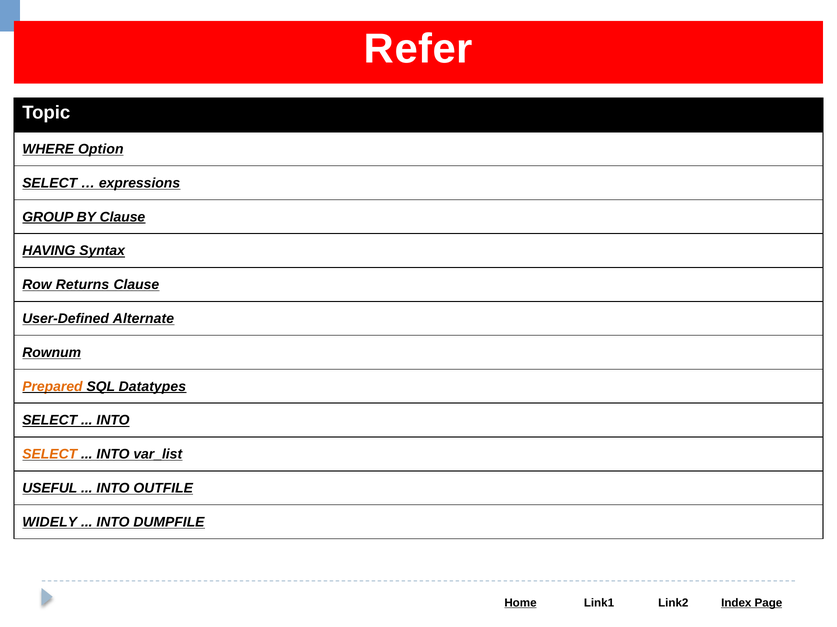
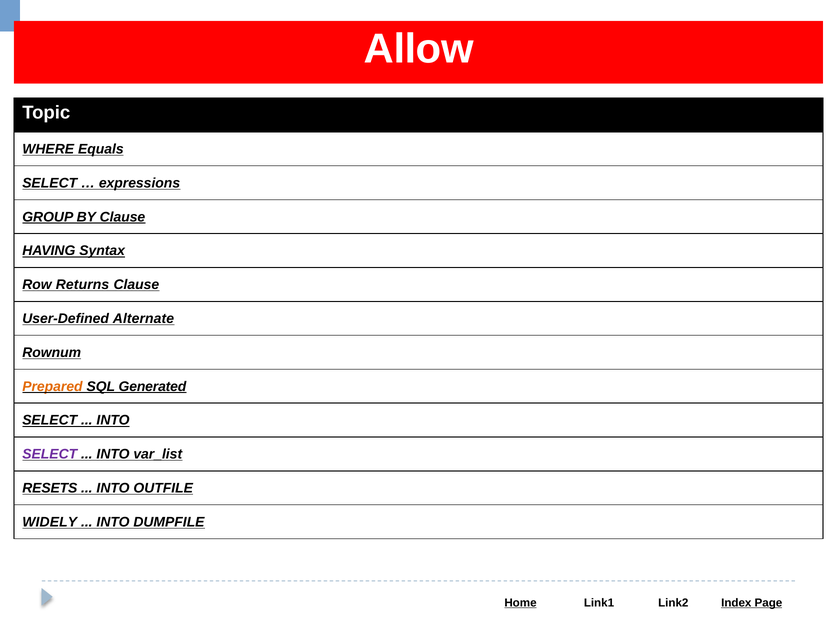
Refer: Refer -> Allow (419, 49)
Option: Option -> Equals (101, 149)
Datatypes: Datatypes -> Generated (152, 387)
SELECT colour: orange -> purple (50, 455)
USEFUL: USEFUL -> RESETS (50, 489)
